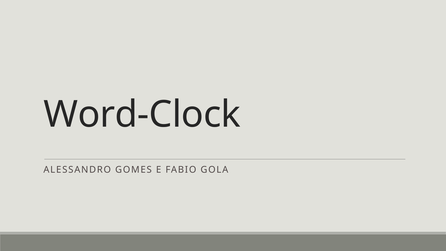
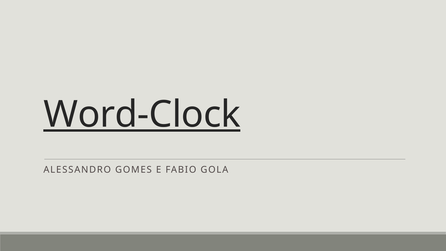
Word-Clock underline: none -> present (142, 114)
